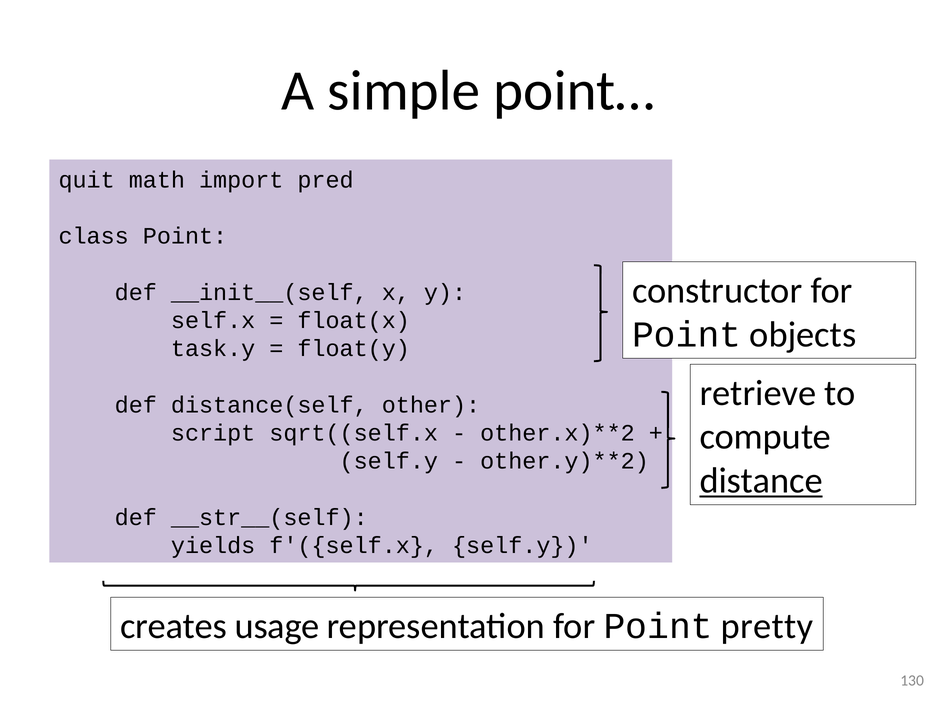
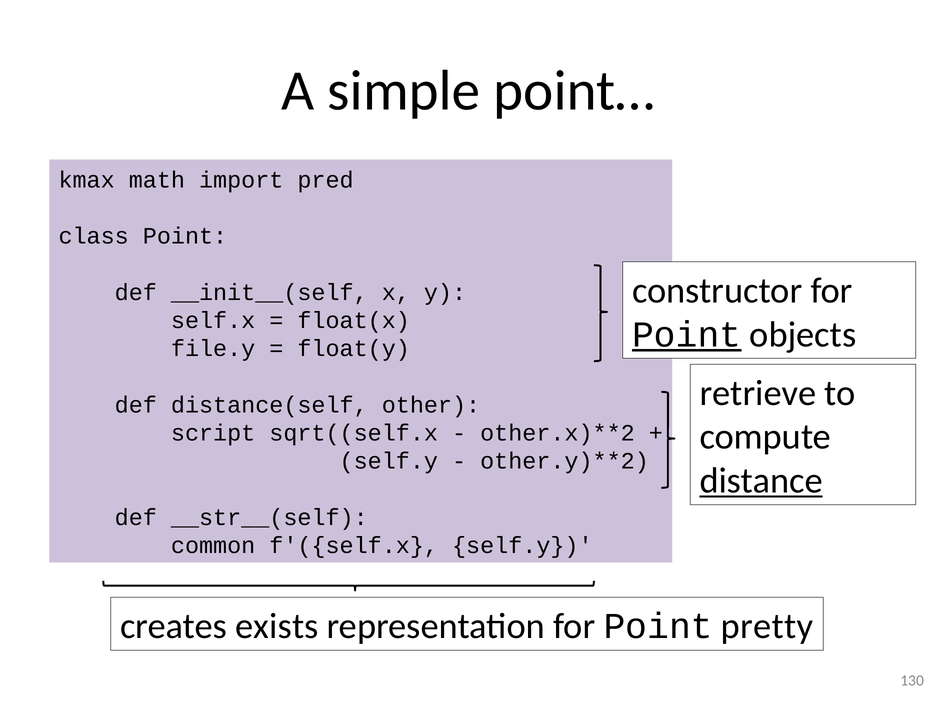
quit: quit -> kmax (87, 180)
Point underline: none -> present (687, 334)
task.y: task.y -> file.y (213, 348)
yields: yields -> common (213, 545)
usage: usage -> exists (277, 626)
